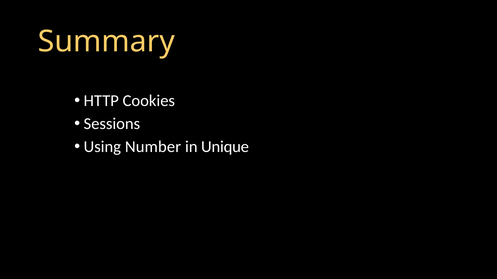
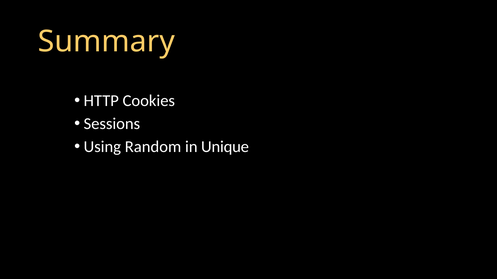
Number: Number -> Random (153, 147)
